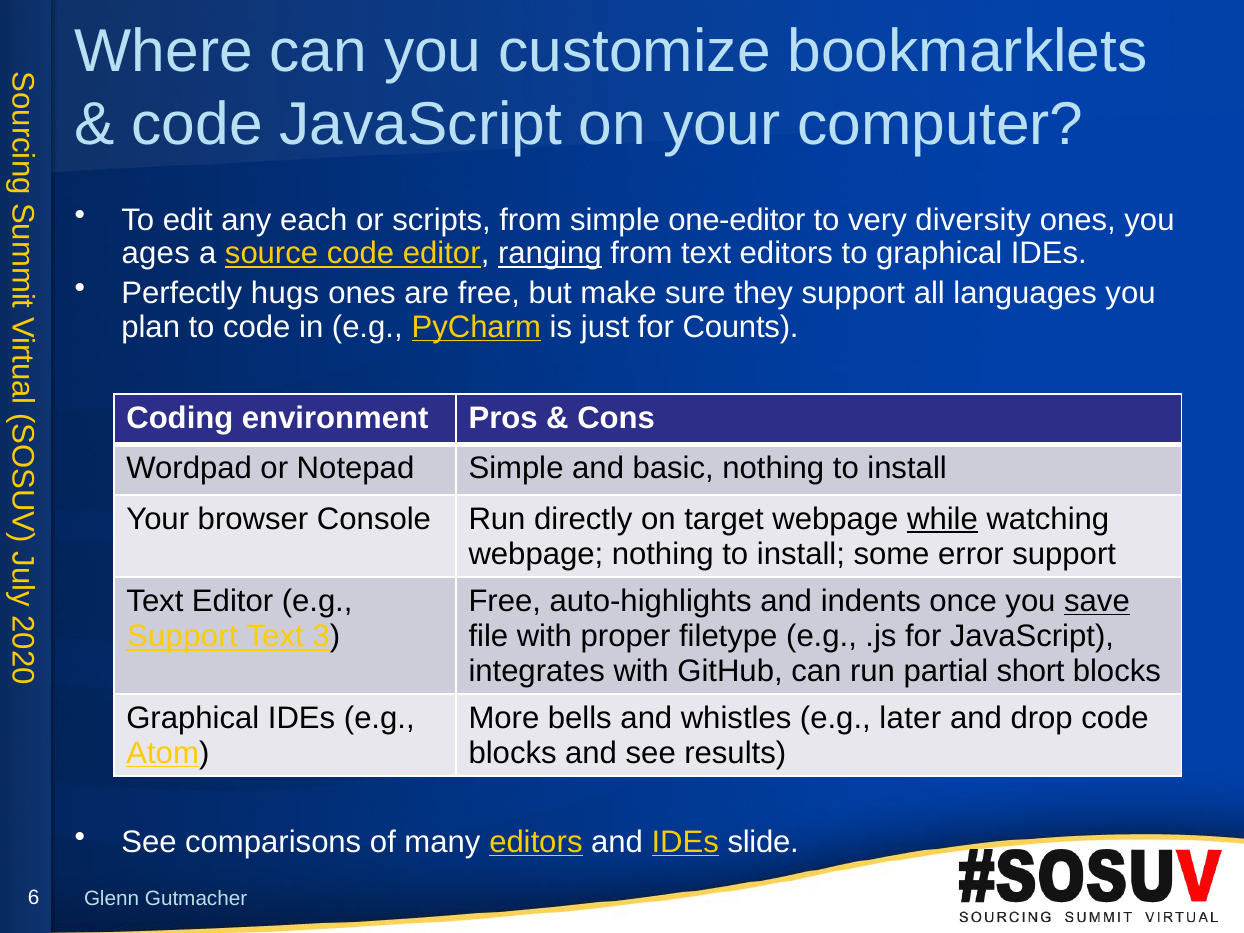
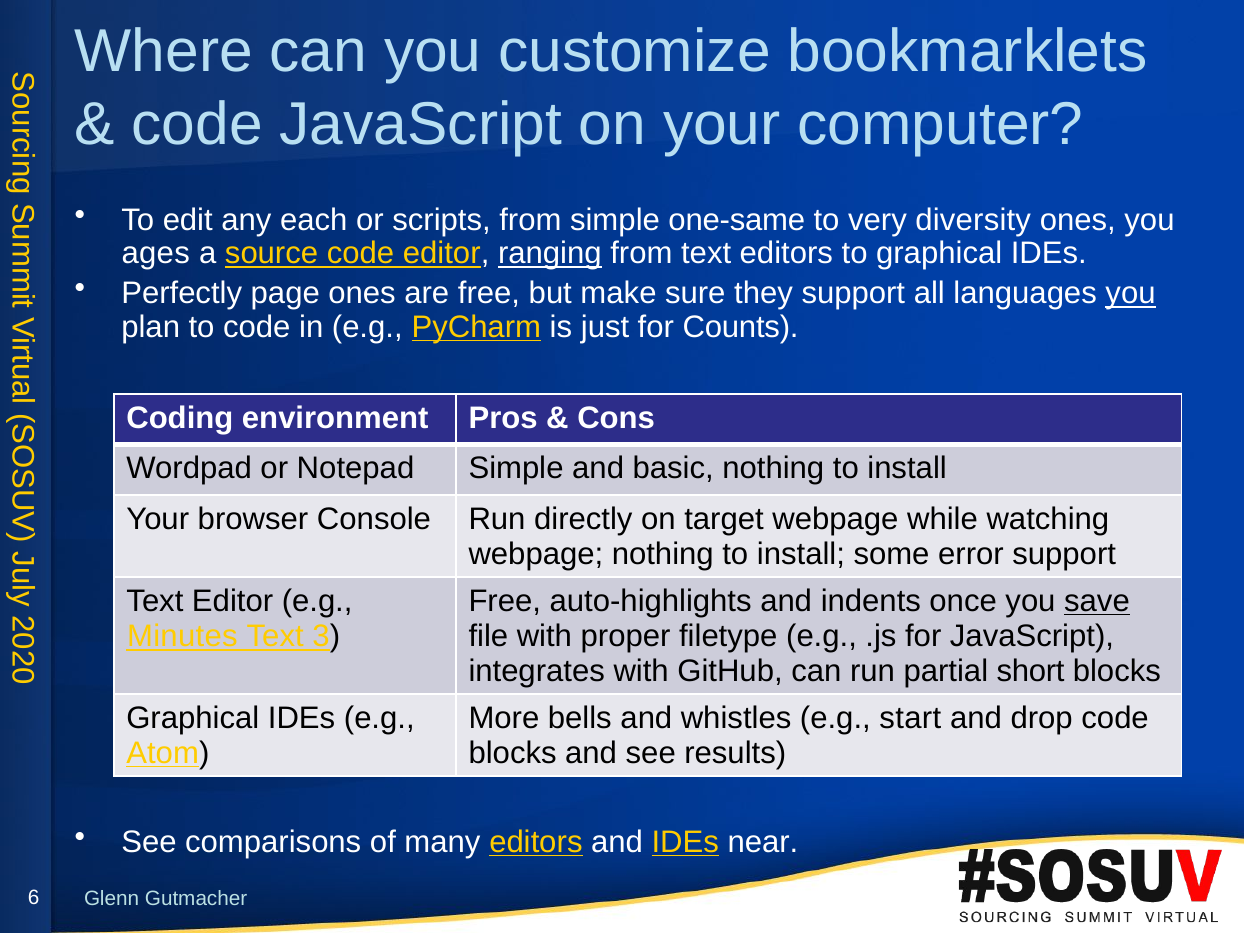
one-editor: one-editor -> one-same (737, 220)
hugs: hugs -> page (285, 293)
you underline: none -> present (1131, 293)
while underline: present -> none (942, 519)
Support: Support -> Minutes (182, 636)
later: later -> start (910, 718)
slide: slide -> near (763, 842)
